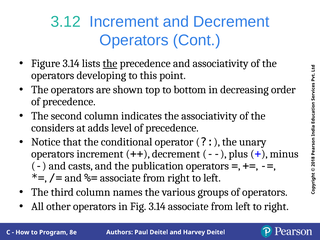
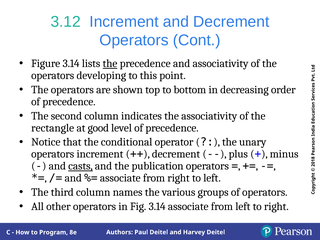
considers: considers -> rectangle (53, 128)
adds: adds -> good (98, 128)
casts underline: none -> present (81, 166)
